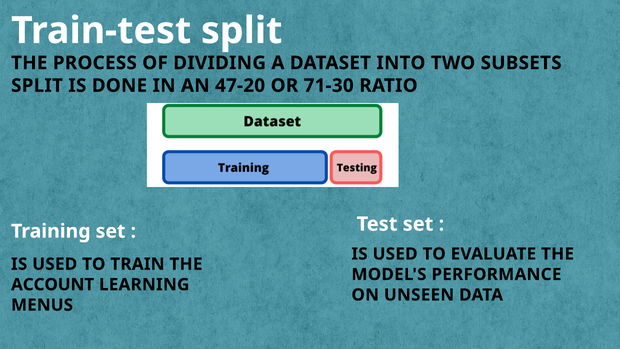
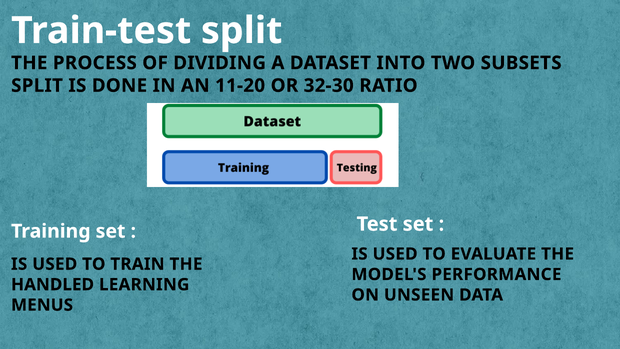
47-20: 47-20 -> 11-20 (240, 86)
71-30: 71-30 -> 32-30 (329, 86)
ACCOUNT: ACCOUNT -> HANDLED (53, 284)
